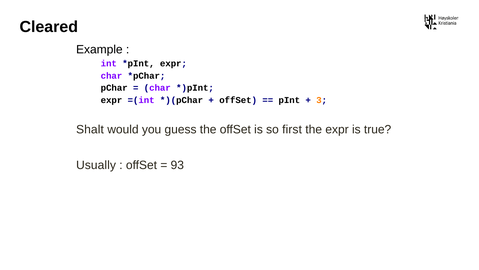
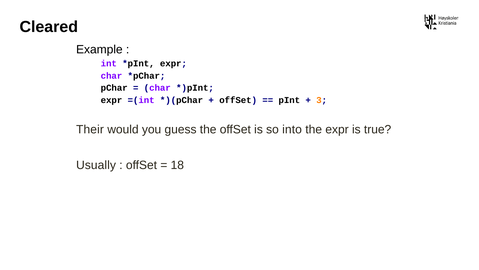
Shalt: Shalt -> Their (90, 129)
first: first -> into (292, 129)
93: 93 -> 18 (177, 165)
